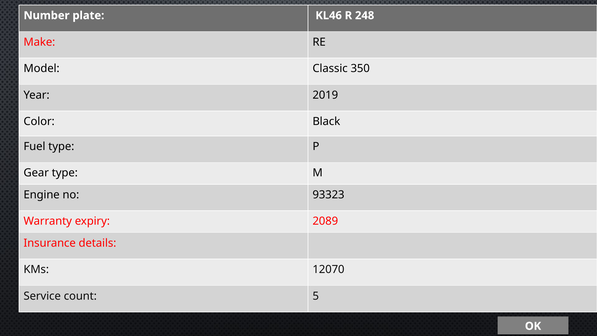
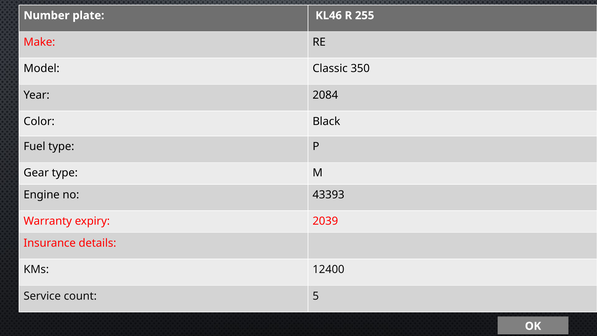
248: 248 -> 255 (365, 15)
2019: 2019 -> 2084 (325, 95)
93323: 93323 -> 43393 (328, 195)
2089: 2089 -> 2039 (325, 221)
12070: 12070 -> 12400 (328, 269)
